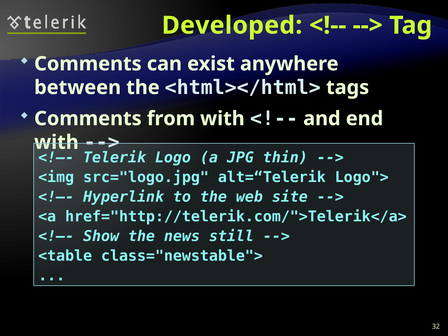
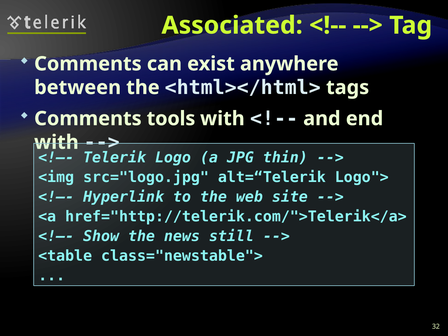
Developed: Developed -> Associated (232, 25)
from: from -> tools (171, 119)
